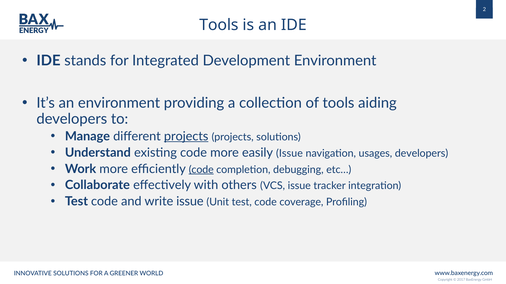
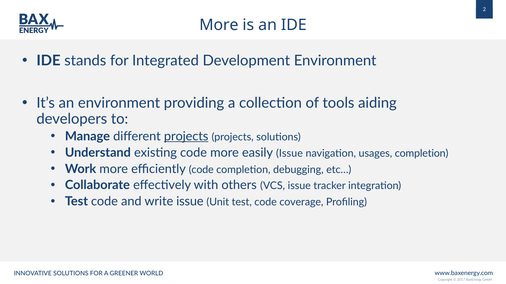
Tools: Tools -> More (219, 25)
usages developers: developers -> completion (422, 154)
code underline: present -> none (201, 170)
